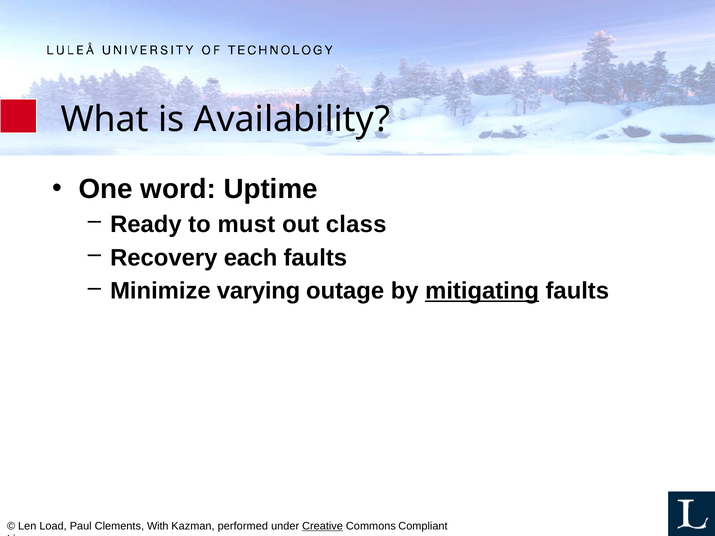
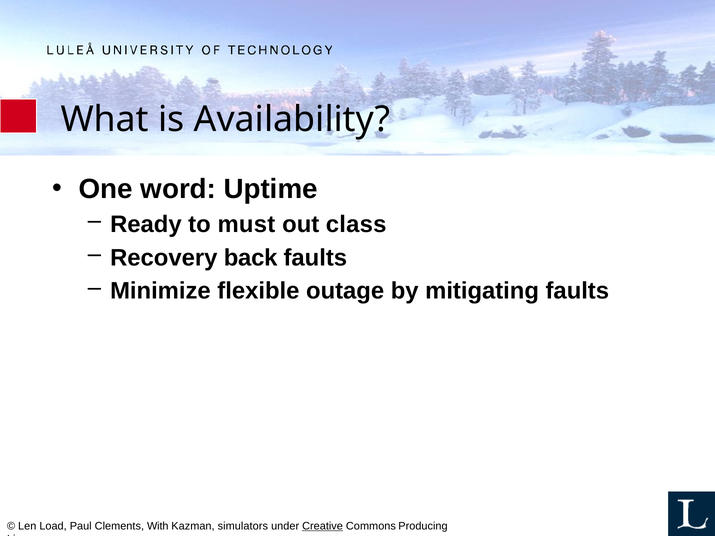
each: each -> back (251, 258)
varying: varying -> flexible (258, 291)
mitigating underline: present -> none (482, 291)
performed: performed -> simulators (243, 526)
Compliant: Compliant -> Producing (423, 526)
